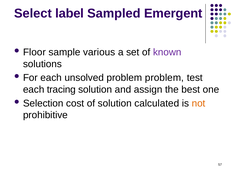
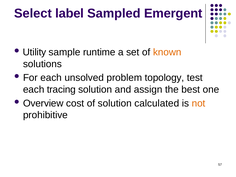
Floor: Floor -> Utility (35, 52)
various: various -> runtime (99, 52)
known colour: purple -> orange (167, 52)
problem problem: problem -> topology (164, 78)
Selection: Selection -> Overview (43, 103)
